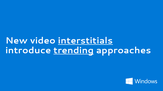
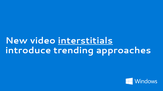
trending underline: present -> none (74, 51)
